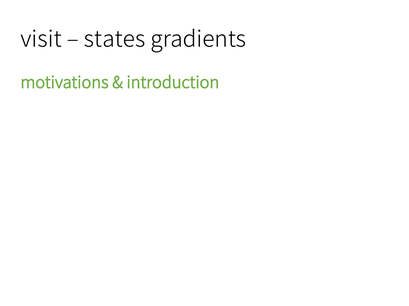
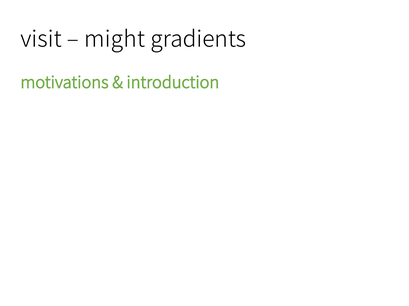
states: states -> might (115, 39)
